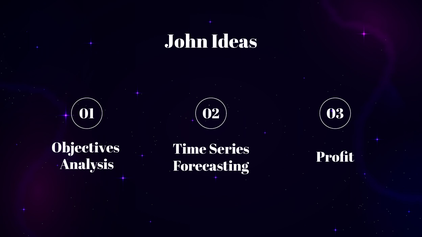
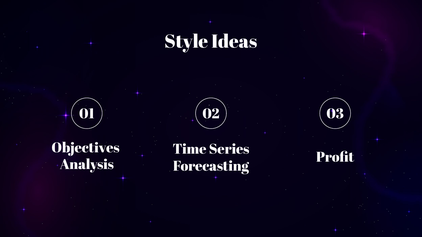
John: John -> Style (186, 42)
